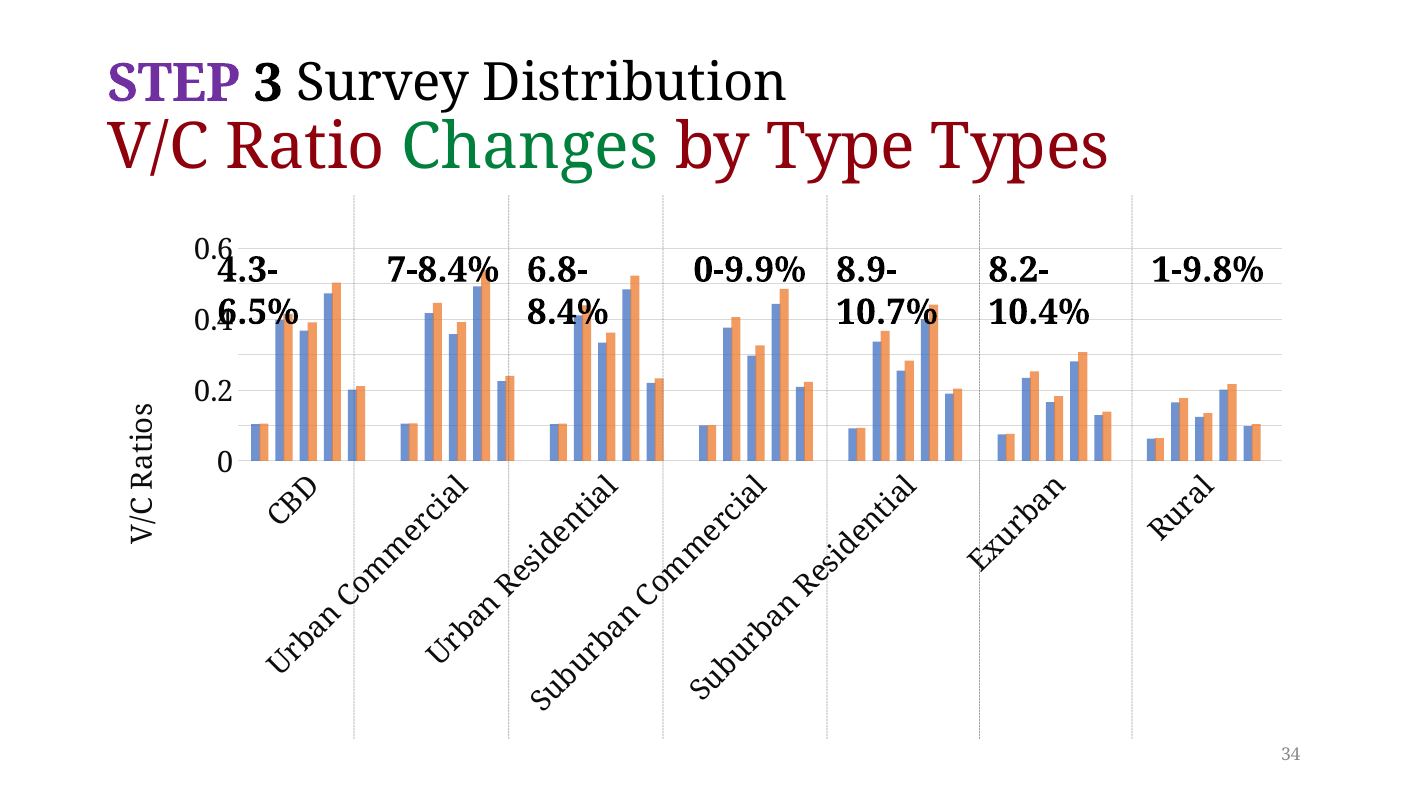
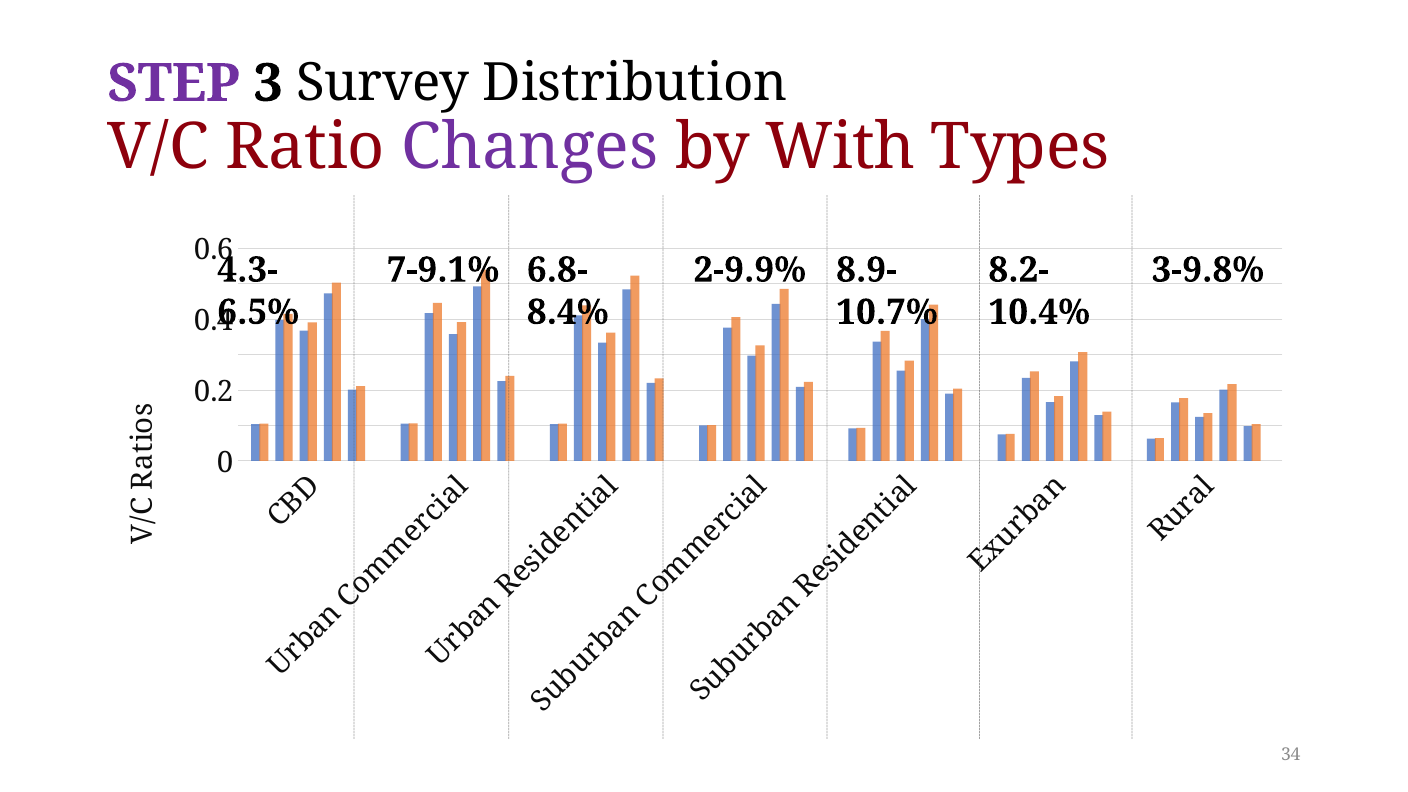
Changes colour: green -> purple (530, 147)
Type: Type -> With (841, 147)
7-8.4%: 7-8.4% -> 7-9.1% (443, 270)
0-9.9%: 0-9.9% -> 2-9.9% (750, 270)
1-9.8%: 1-9.8% -> 3-9.8% (1208, 270)
